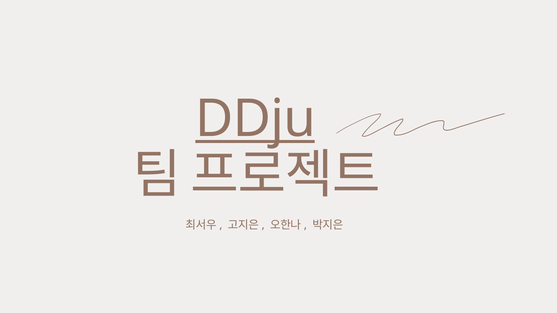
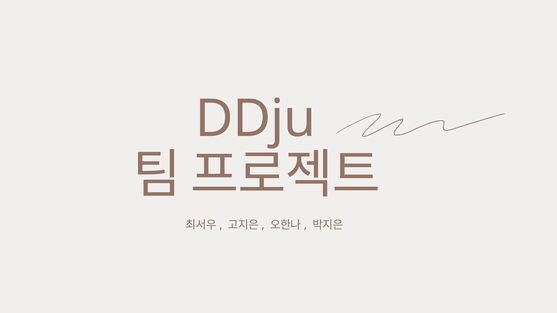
DDju underline: present -> none (255, 119)
